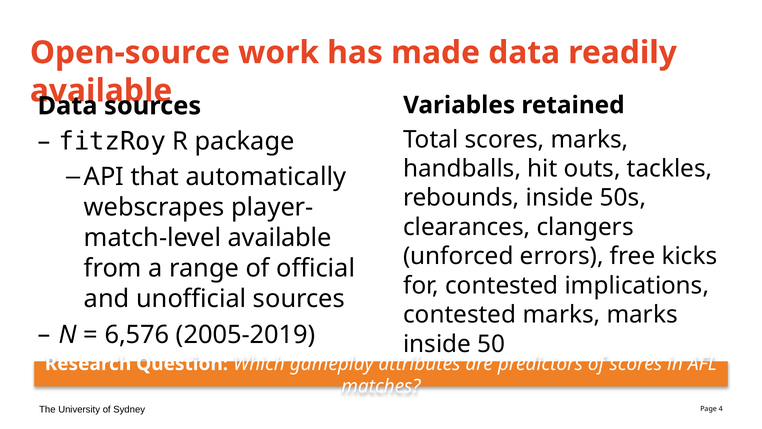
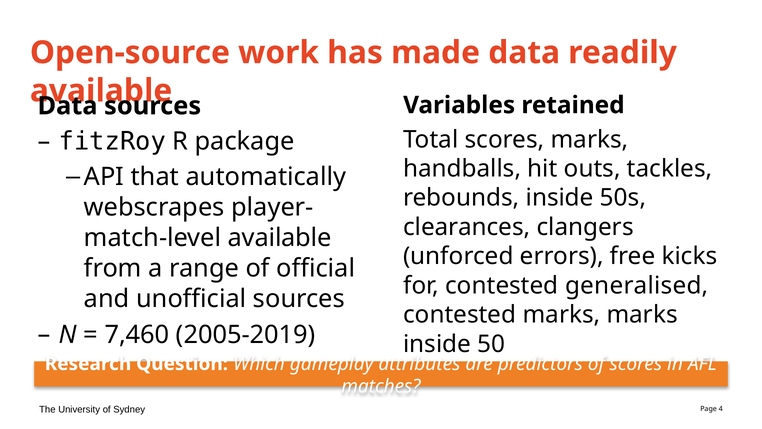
implications: implications -> generalised (637, 285)
6,576: 6,576 -> 7,460 (137, 334)
